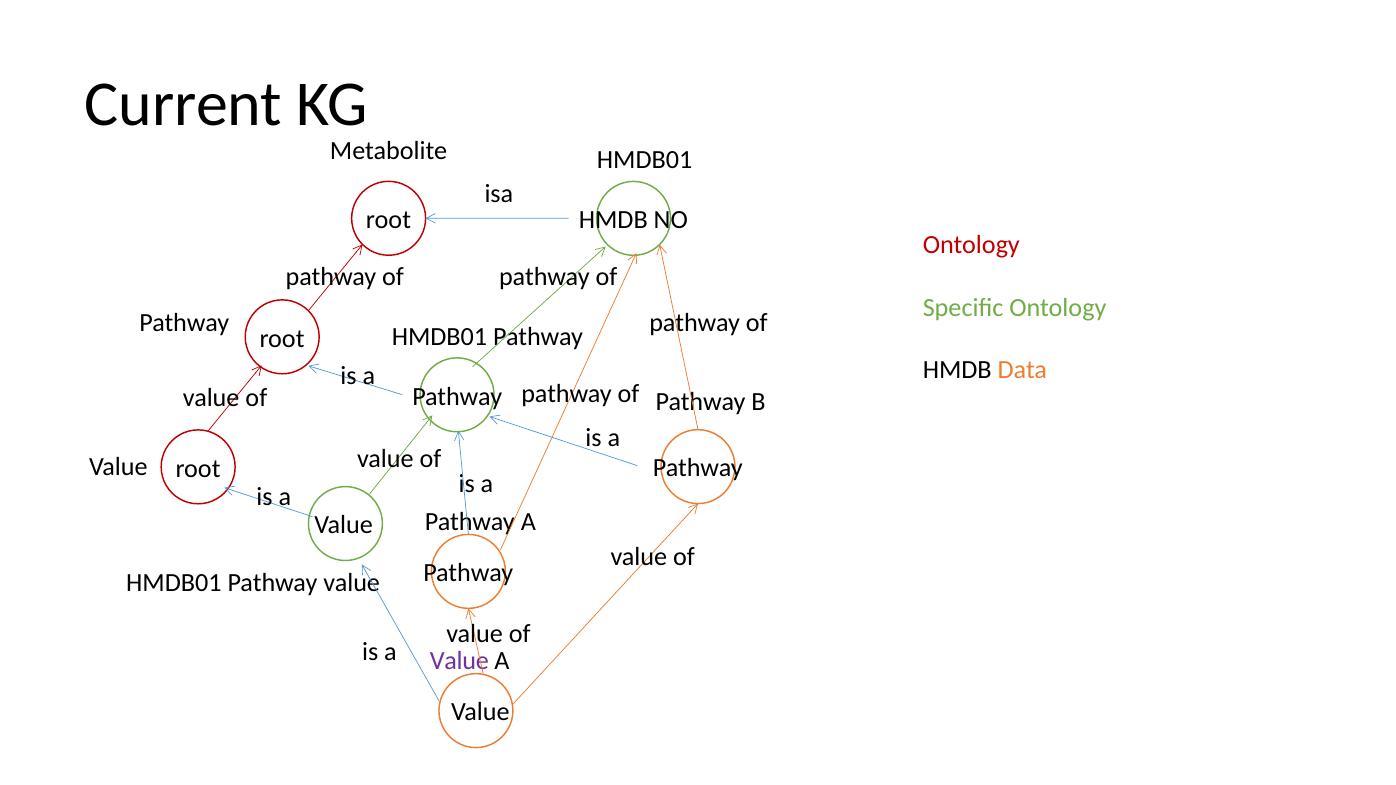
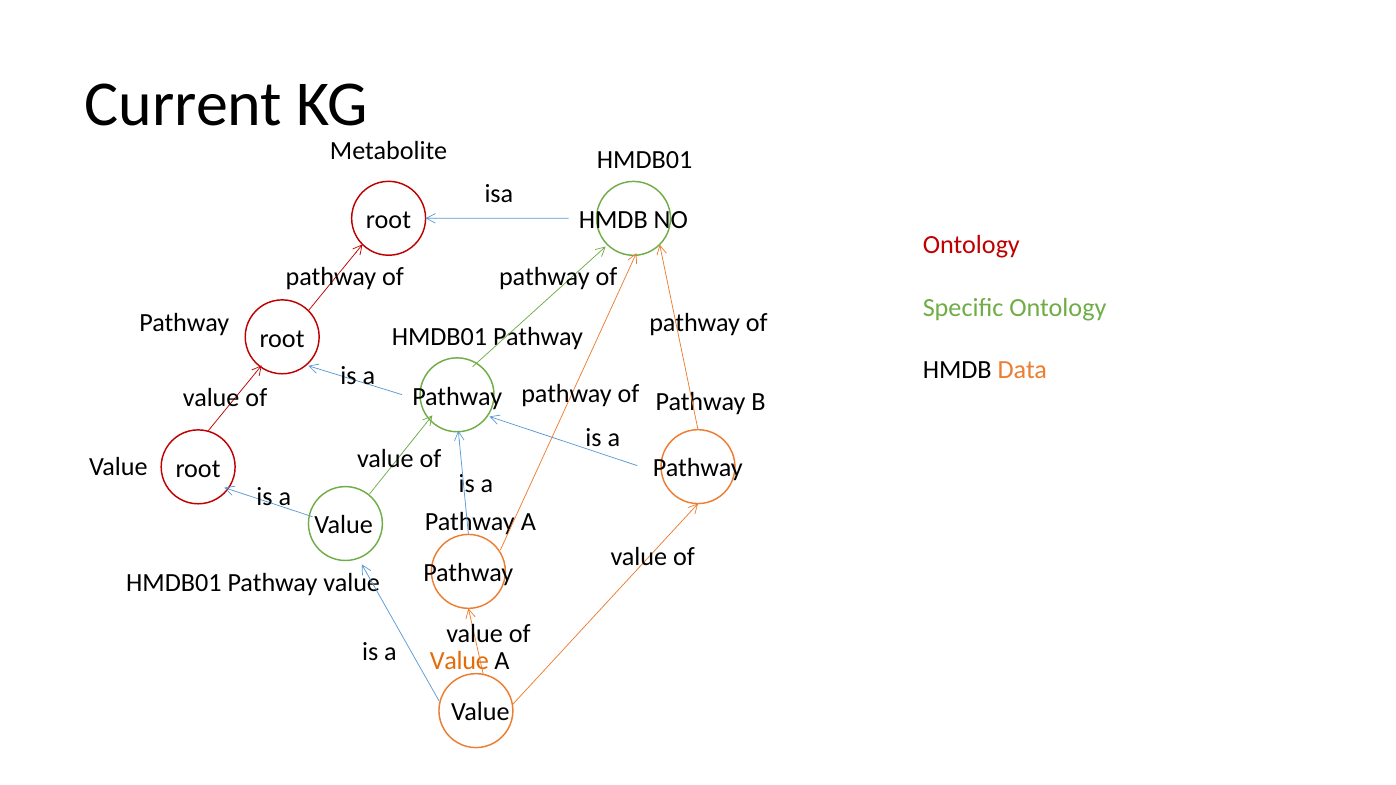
Value colour: purple -> orange (459, 662)
